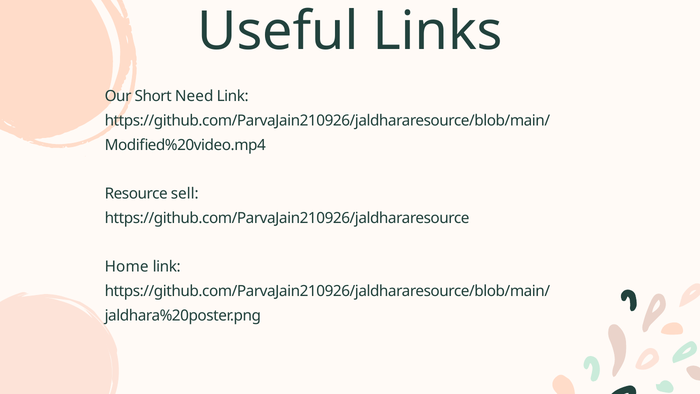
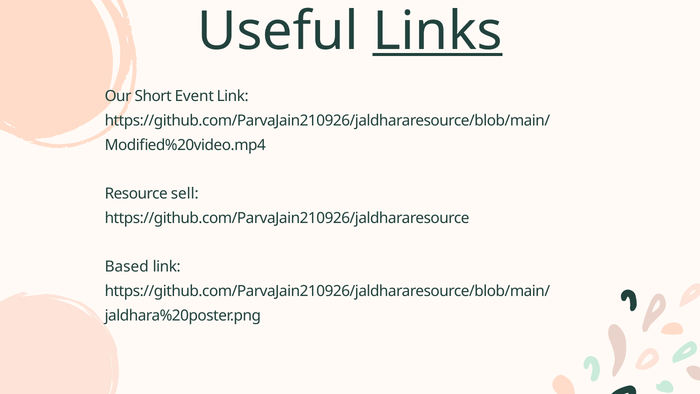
Links underline: none -> present (438, 31)
Need: Need -> Event (194, 96)
Home: Home -> Based (127, 267)
